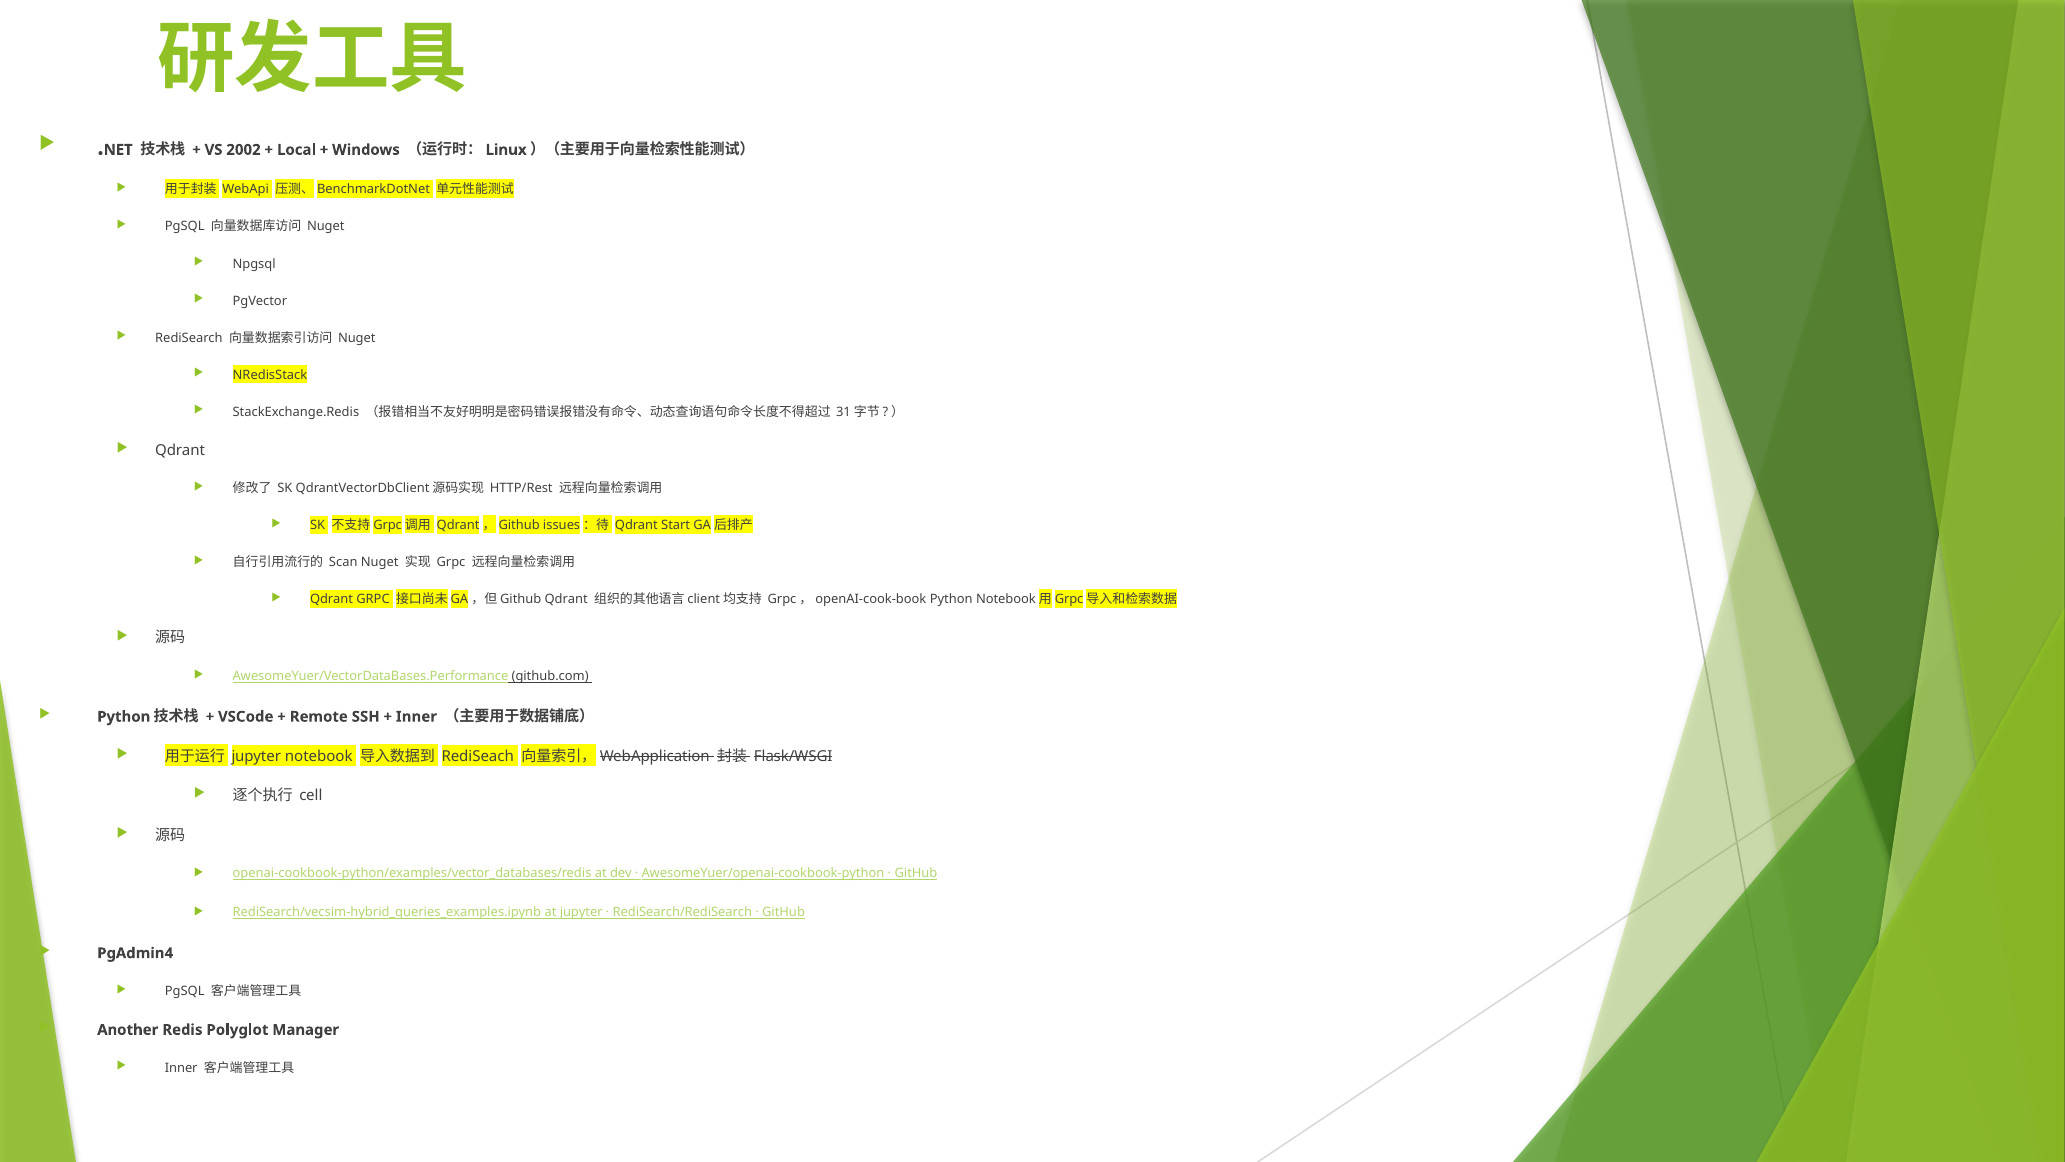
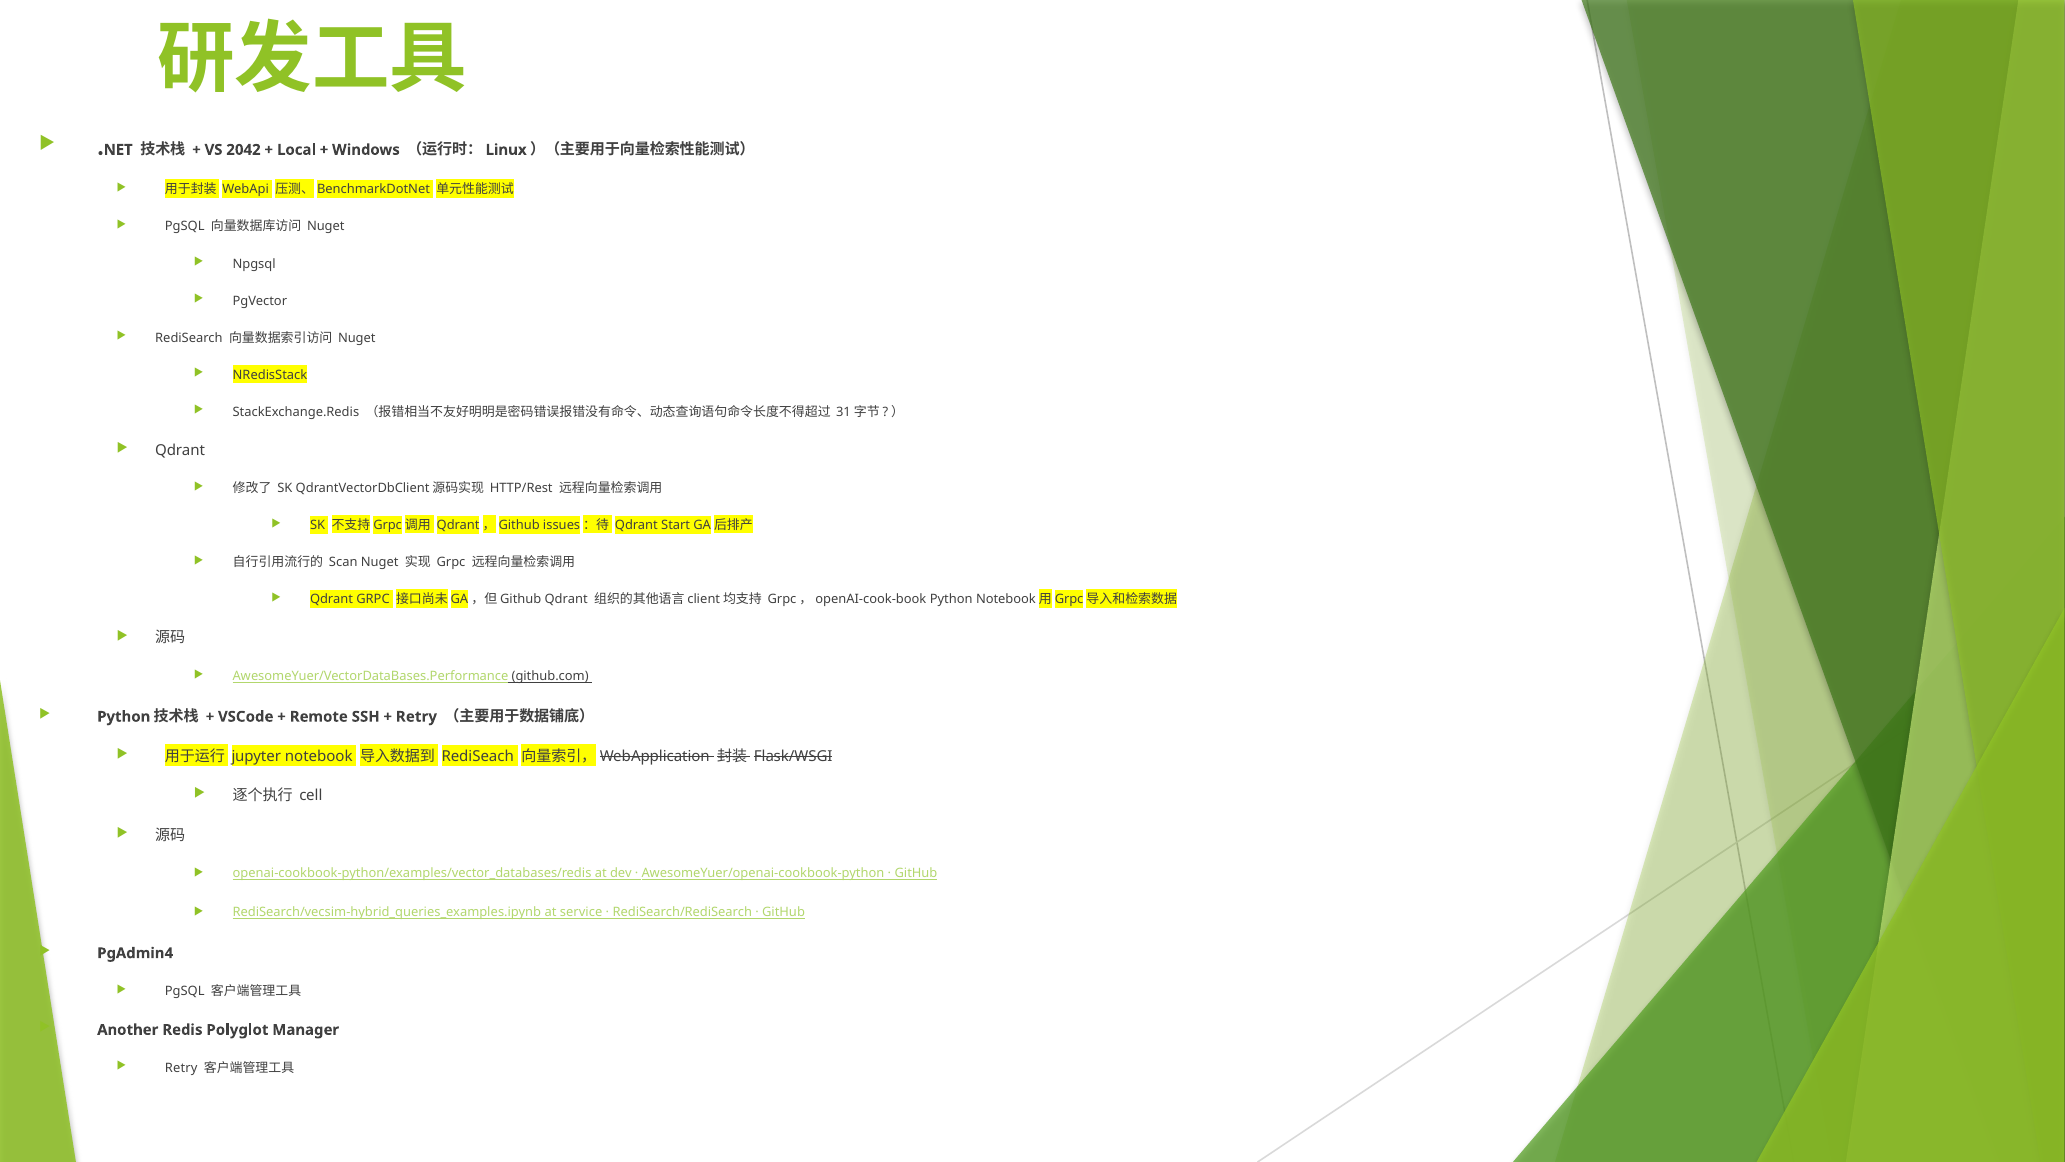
2002: 2002 -> 2042 (243, 150)
Inner: Inner -> Retry (416, 716)
at jupyter: jupyter -> service (581, 912)
Inner: Inner -> Retry (181, 1068)
